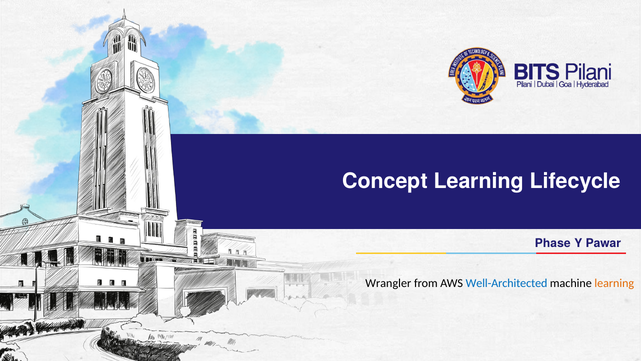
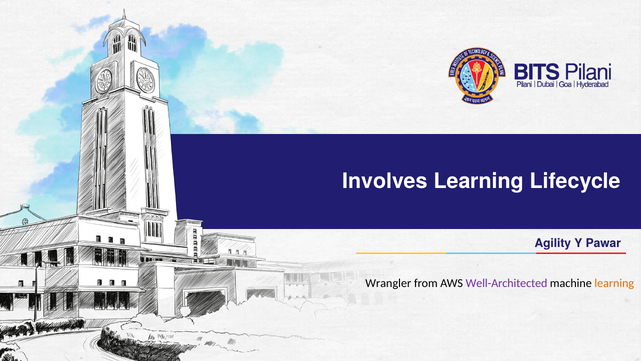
Concept: Concept -> Involves (385, 181)
Phase: Phase -> Agility (553, 243)
Well-Architected colour: blue -> purple (507, 283)
